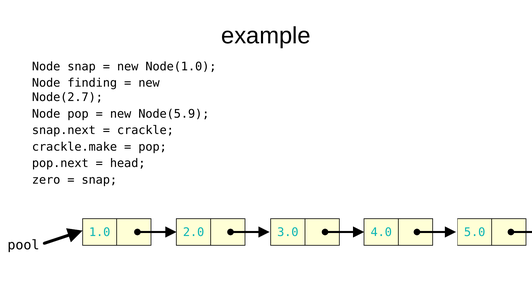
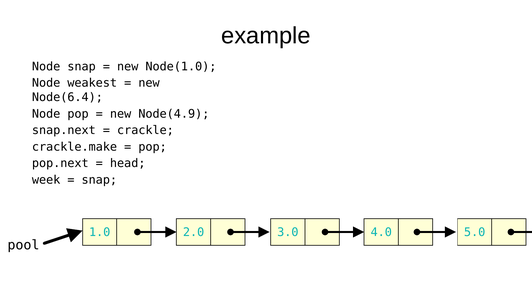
finding: finding -> weakest (92, 83)
Node(2.7: Node(2.7 -> Node(6.4 (67, 97)
Node(5.9: Node(5.9 -> Node(4.9 (174, 114)
zero: zero -> week (46, 180)
